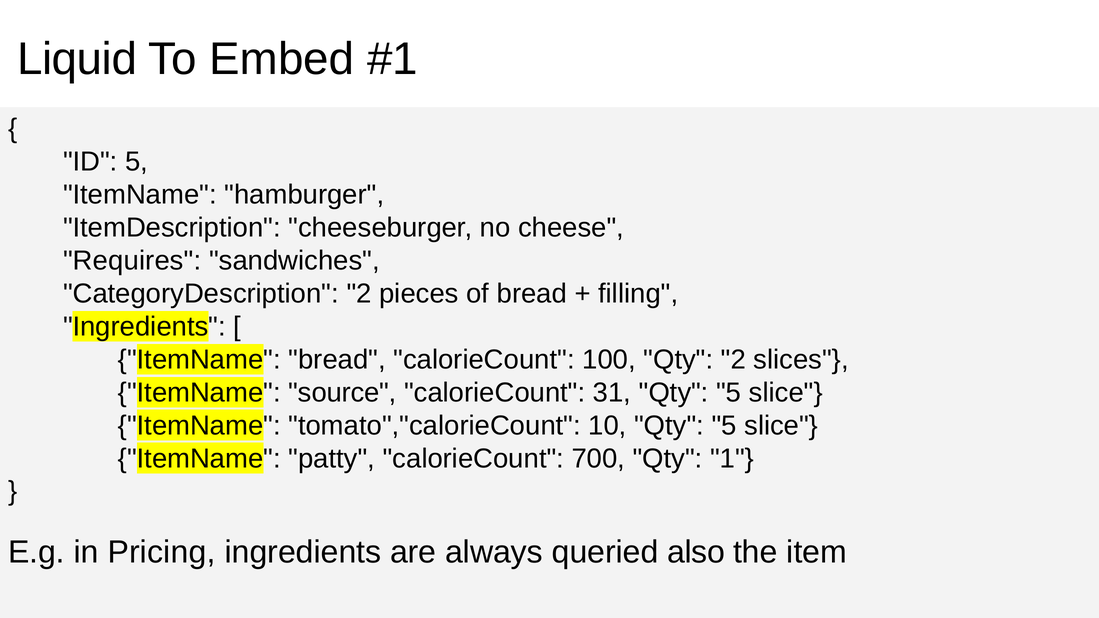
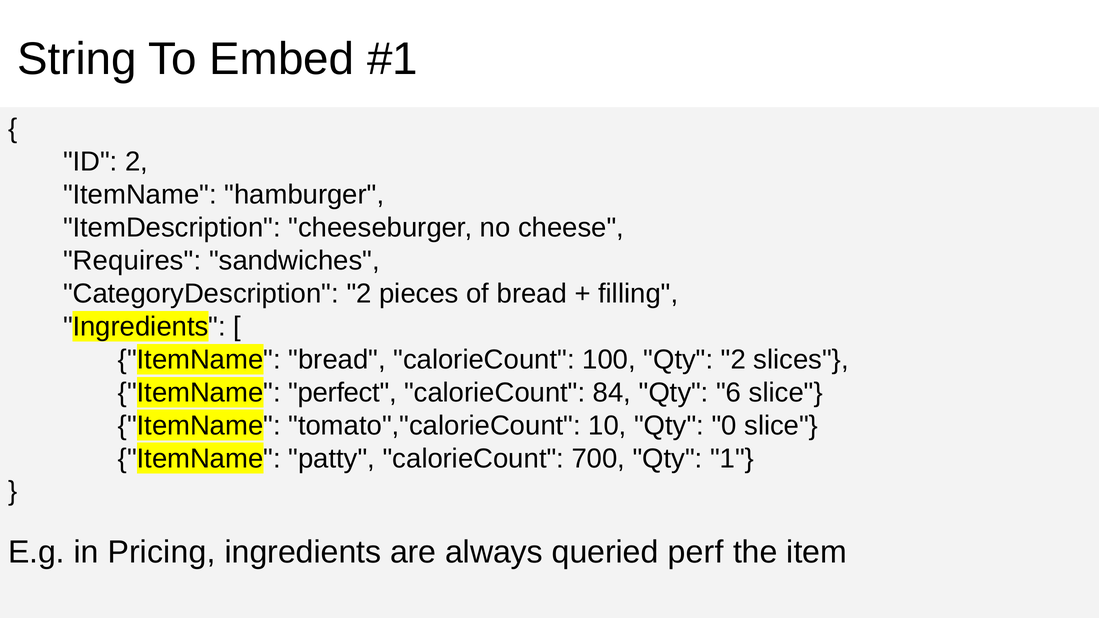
Liquid: Liquid -> String (77, 59)
ID 5: 5 -> 2 (137, 162)
source: source -> perfect (343, 393)
31: 31 -> 84 (612, 393)
5: 5 -> 6 (729, 393)
10 Qty 5: 5 -> 0 (724, 426)
also: also -> perf (696, 552)
